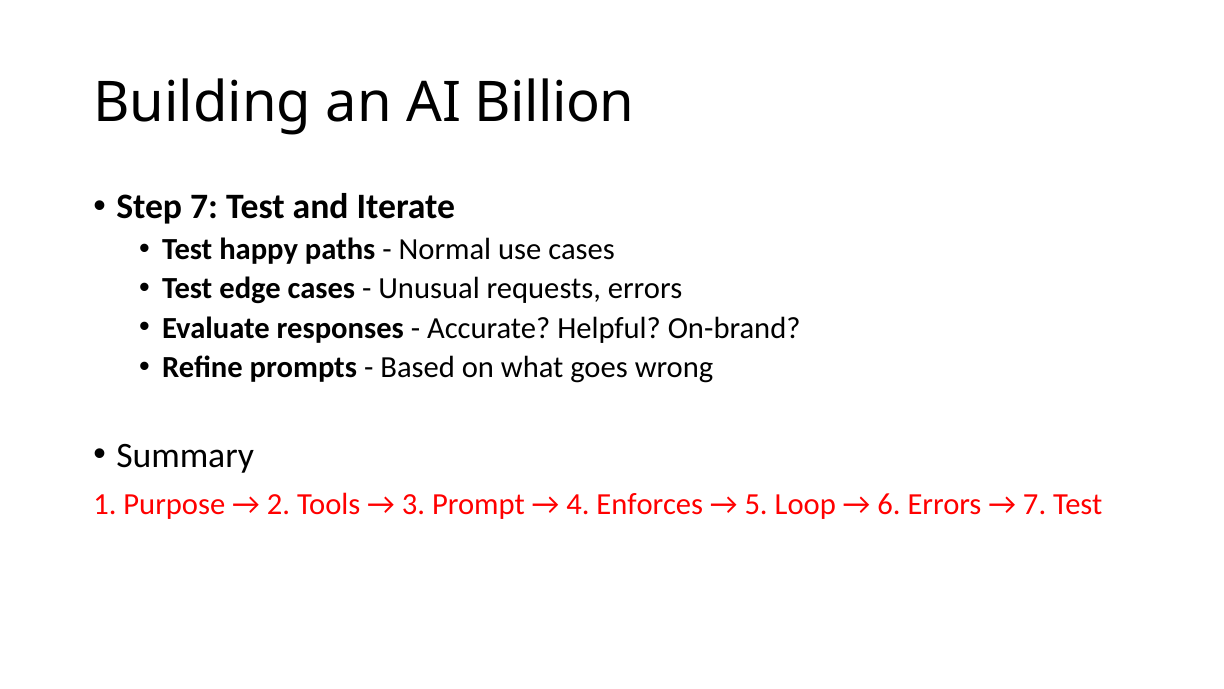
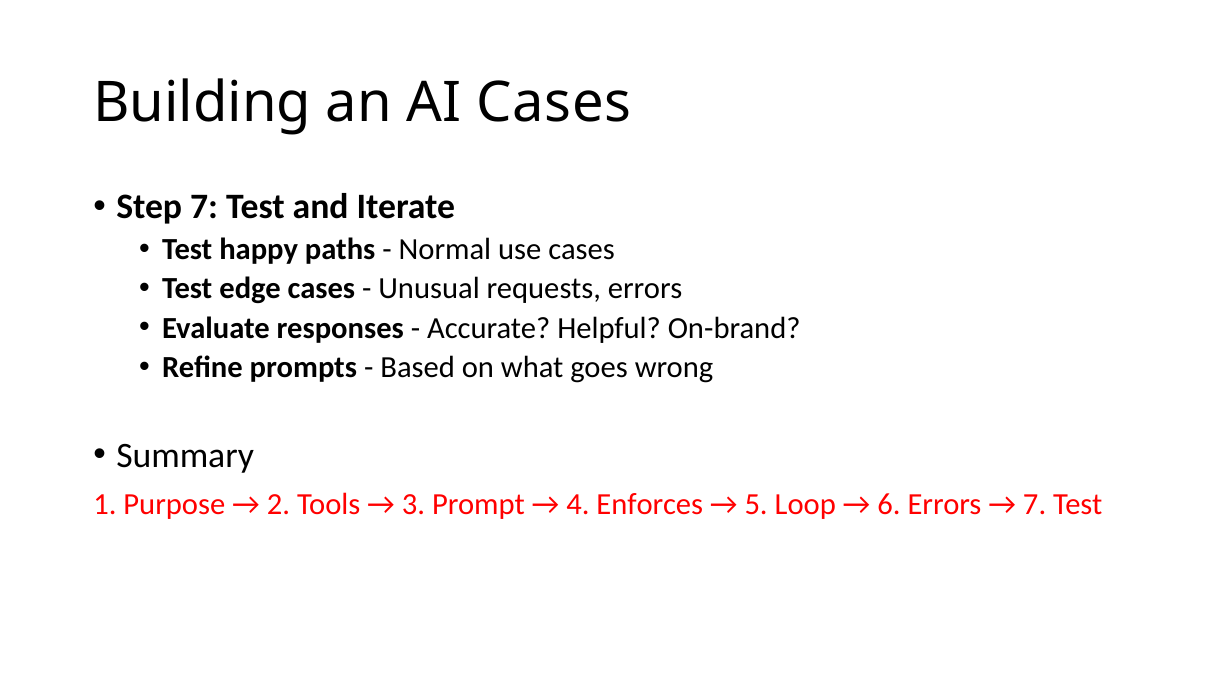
AI Billion: Billion -> Cases (554, 103)
